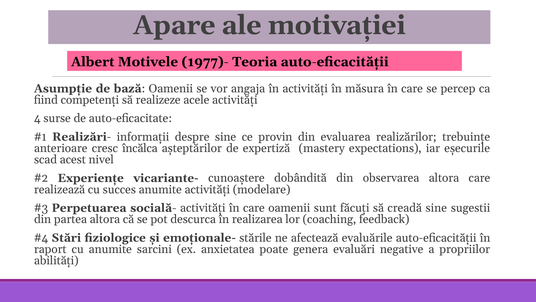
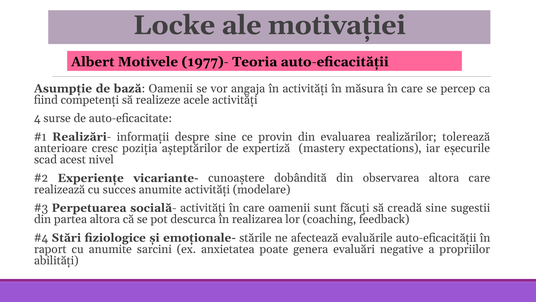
Apare: Apare -> Locke (174, 25)
trebuințe: trebuințe -> tolerează (466, 137)
încălca: încălca -> poziția (140, 148)
